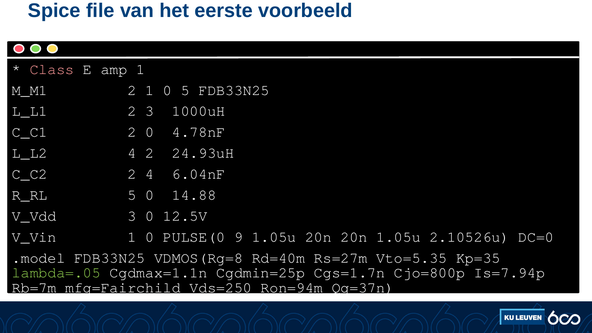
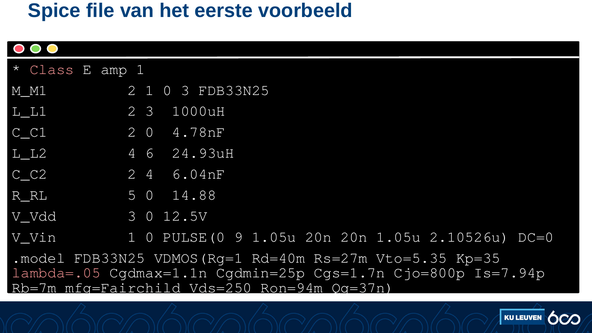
0 5: 5 -> 3 (185, 90)
4 2: 2 -> 6 (150, 153)
VDMOS(Rg=8: VDMOS(Rg=8 -> VDMOS(Rg=1 (198, 258)
lambda=.05 colour: light green -> pink (56, 273)
